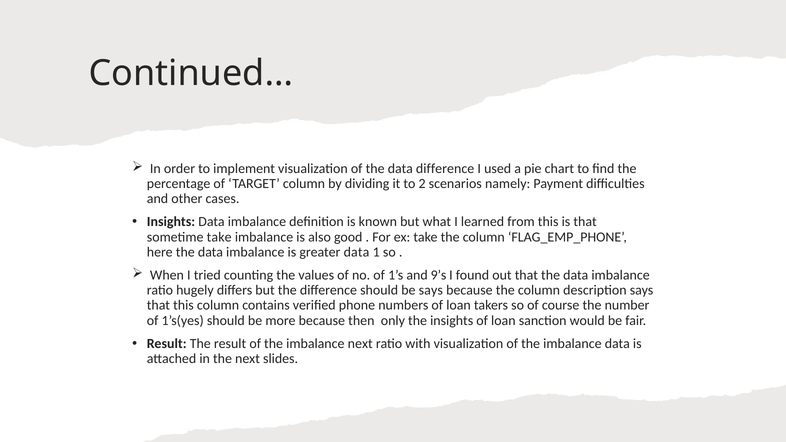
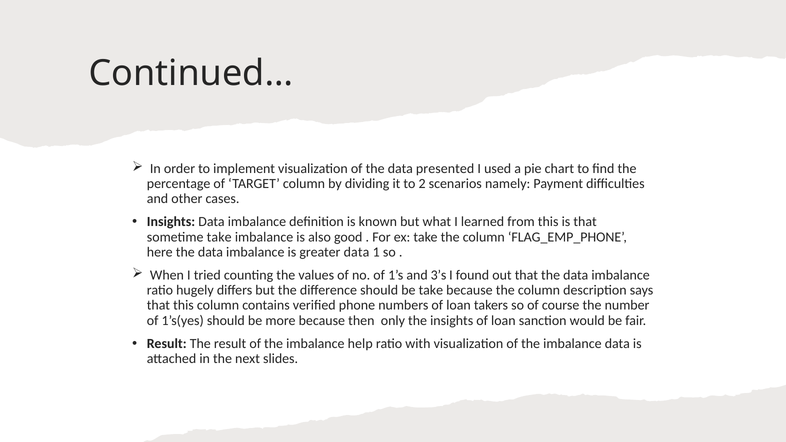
data difference: difference -> presented (445, 169)
9’s: 9’s -> 3’s (438, 275)
be says: says -> take (431, 290)
imbalance next: next -> help (360, 344)
